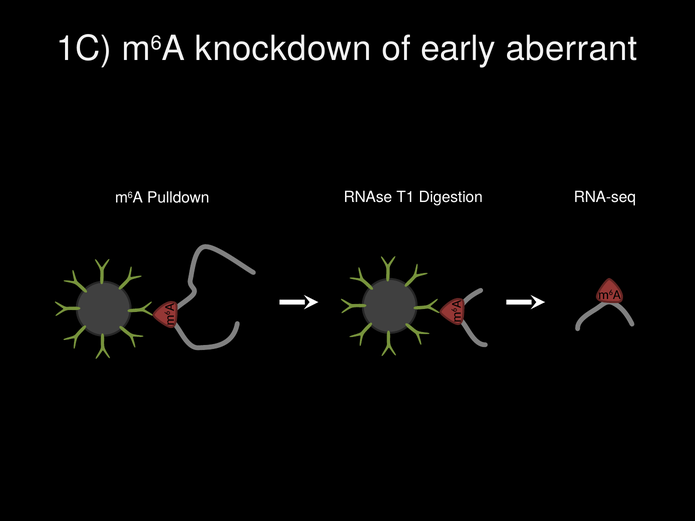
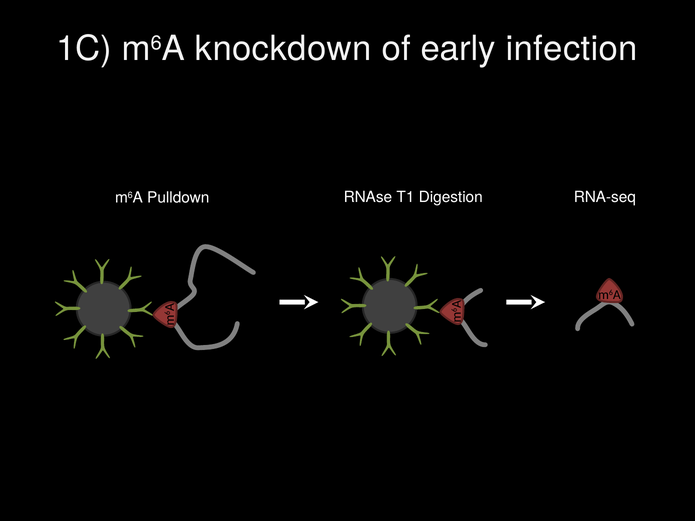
aberrant: aberrant -> infection (572, 49)
